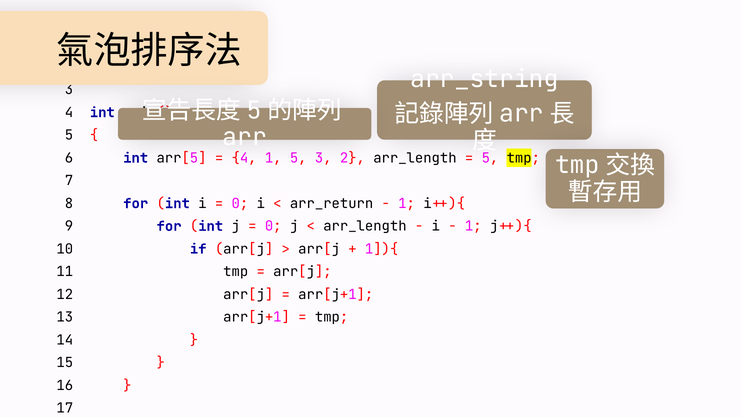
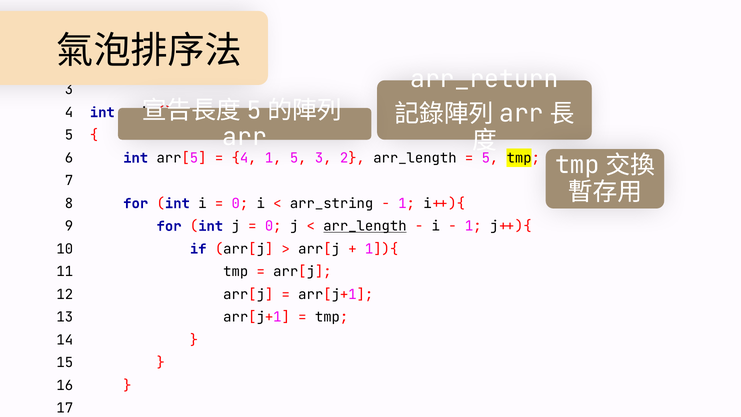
arr_string: arr_string -> arr_return (484, 79)
arr_return: arr_return -> arr_string (332, 203)
arr_length underline: none -> present (365, 226)
